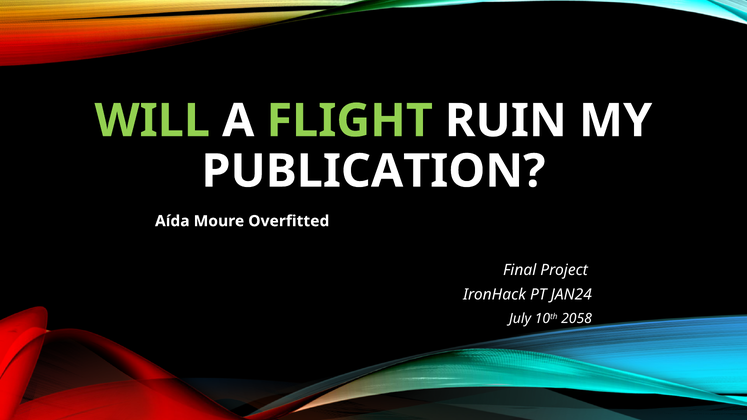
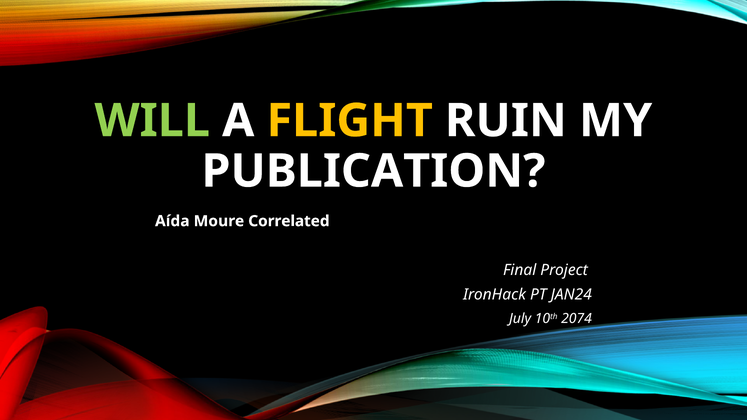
FLIGHT colour: light green -> yellow (350, 121)
Overfitted: Overfitted -> Correlated (289, 221)
2058: 2058 -> 2074 (577, 319)
